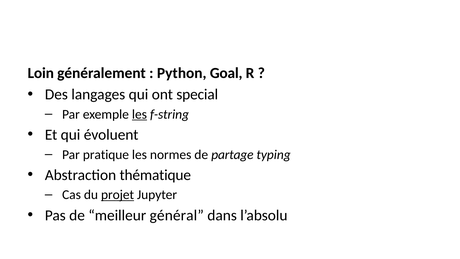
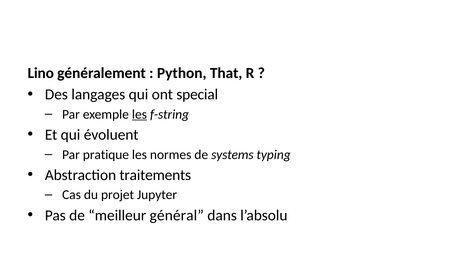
Loin: Loin -> Lino (41, 73)
Goal: Goal -> That (226, 73)
partage: partage -> systems (232, 154)
thématique: thématique -> traitements (155, 175)
projet underline: present -> none (118, 195)
